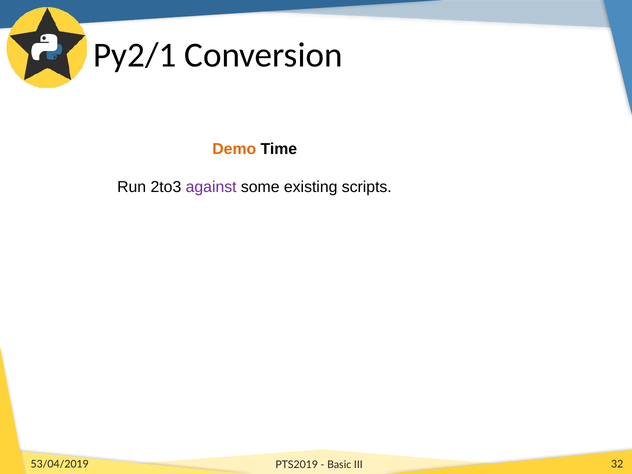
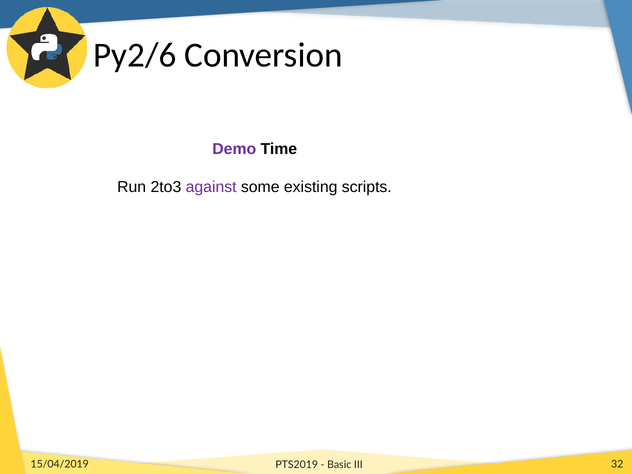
Py2/1: Py2/1 -> Py2/6 (135, 55)
Demo colour: orange -> purple (234, 149)
53/04/2019: 53/04/2019 -> 15/04/2019 (60, 464)
